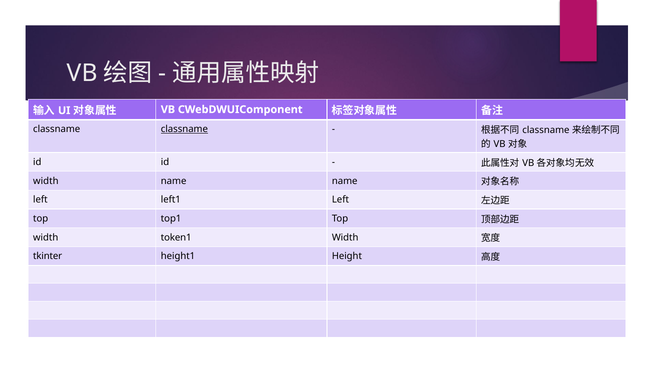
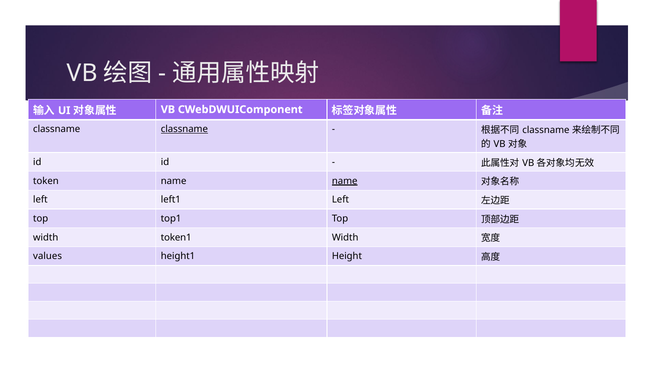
width: width -> token (46, 181)
name underline: none -> present (345, 181)
tkinter: tkinter -> values (48, 256)
